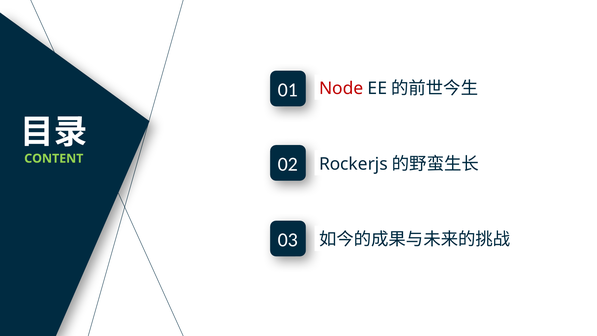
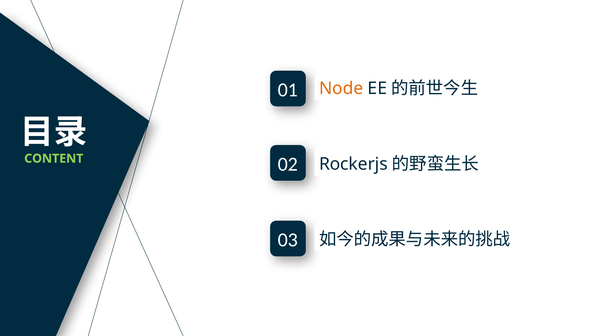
Node colour: red -> orange (341, 88)
